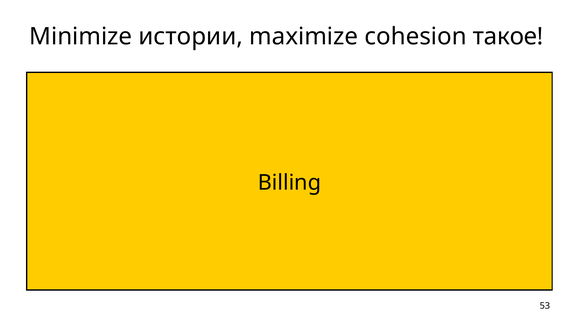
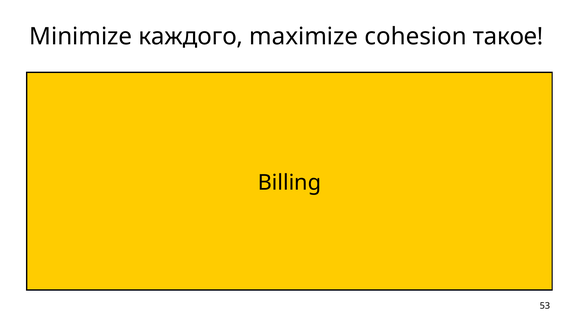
истории: истории -> каждого (191, 37)
